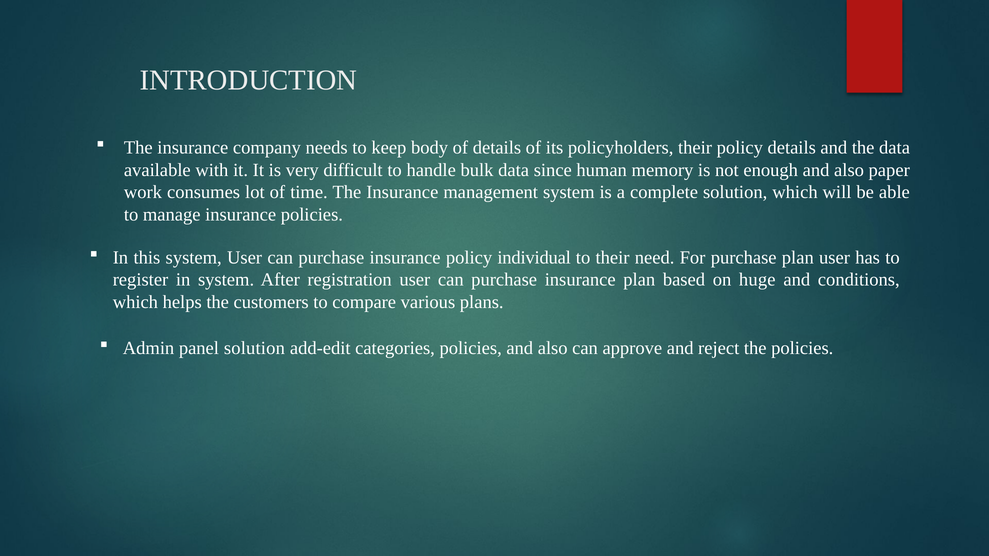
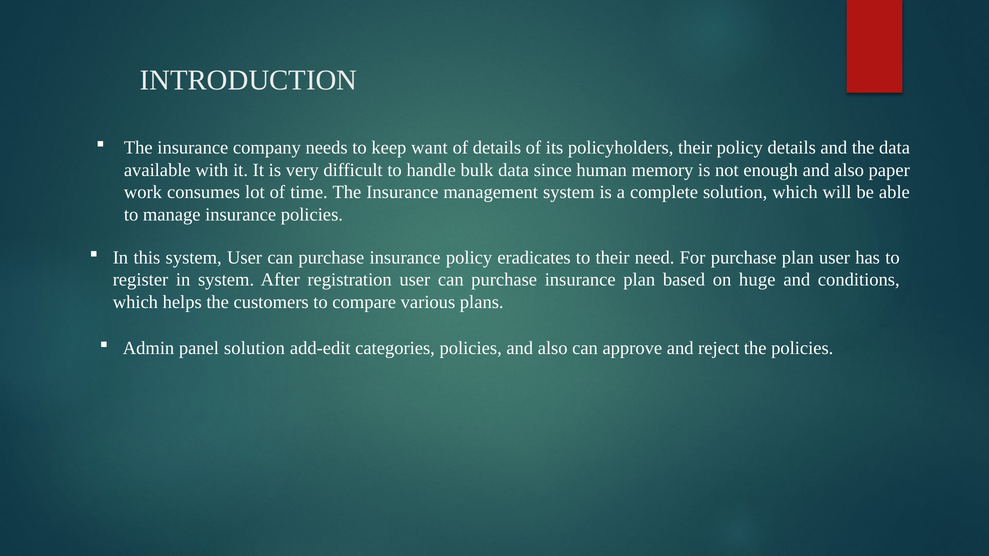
body: body -> want (429, 148)
individual: individual -> eradicates (534, 258)
